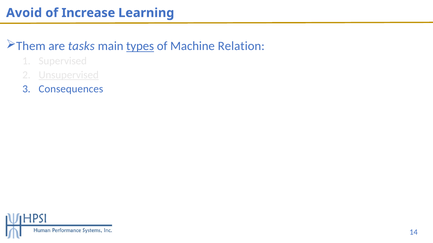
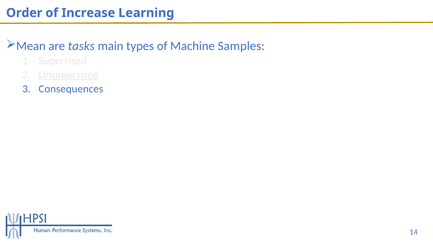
Avoid: Avoid -> Order (24, 13)
Them: Them -> Mean (31, 46)
types underline: present -> none (140, 46)
Relation: Relation -> Samples (241, 46)
